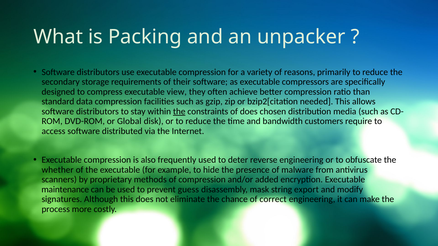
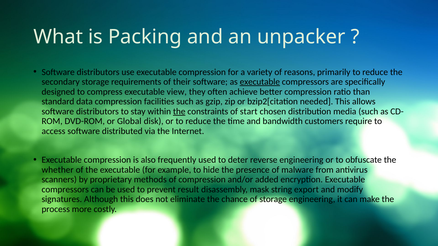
executable underline: none -> present (260, 82)
of does: does -> start (249, 112)
maintenance: maintenance -> compressors (65, 190)
guess: guess -> result (188, 190)
of correct: correct -> storage (273, 199)
